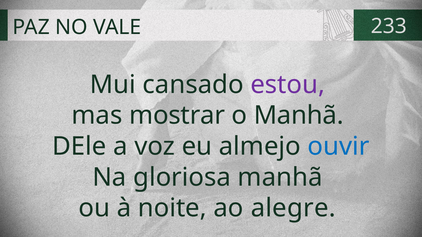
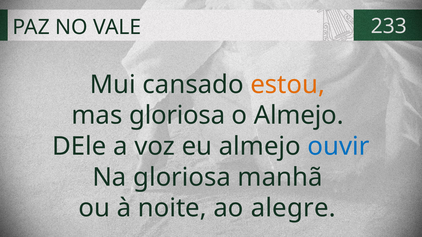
estou colour: purple -> orange (288, 85)
mas mostrar: mostrar -> gloriosa (177, 116)
o Manhã: Manhã -> Almejo (299, 116)
